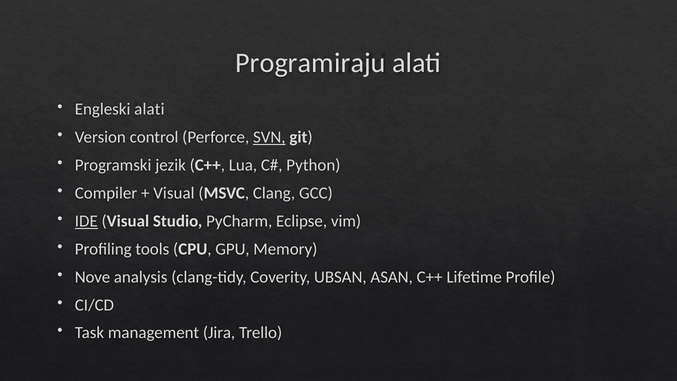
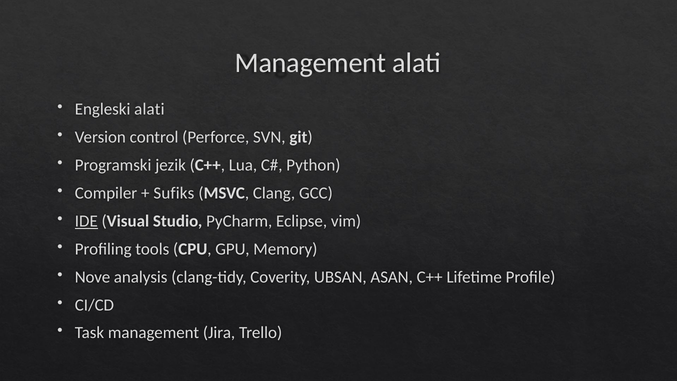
Programiraju: Programiraju -> Management (311, 63)
SVN underline: present -> none (269, 137)
Visual: Visual -> Sufiks (174, 193)
